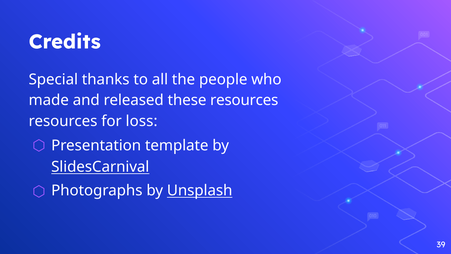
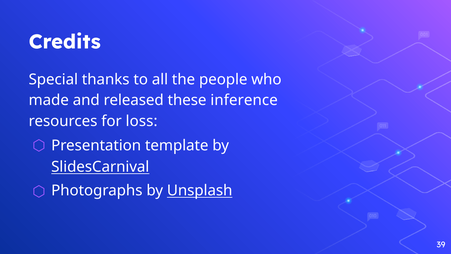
these resources: resources -> inference (244, 100)
